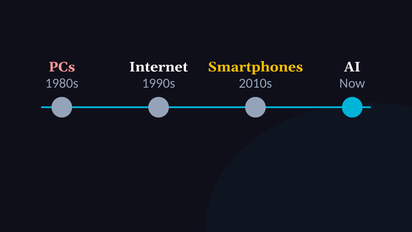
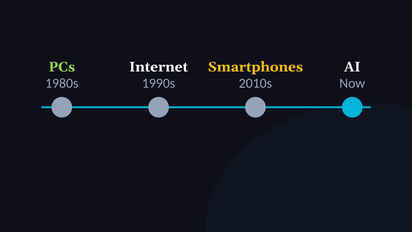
PCs colour: pink -> light green (62, 67)
